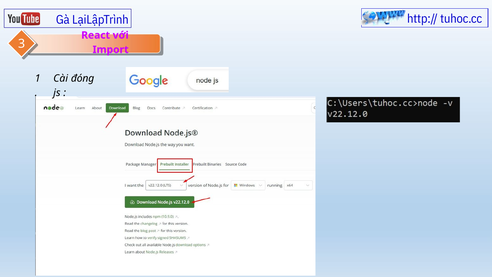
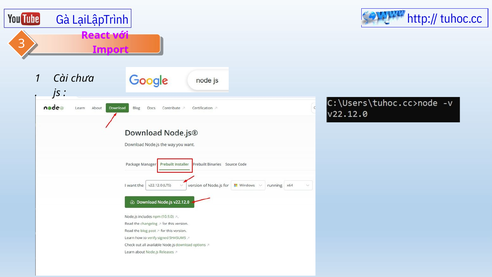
đóng: đóng -> chưa (83, 78)
